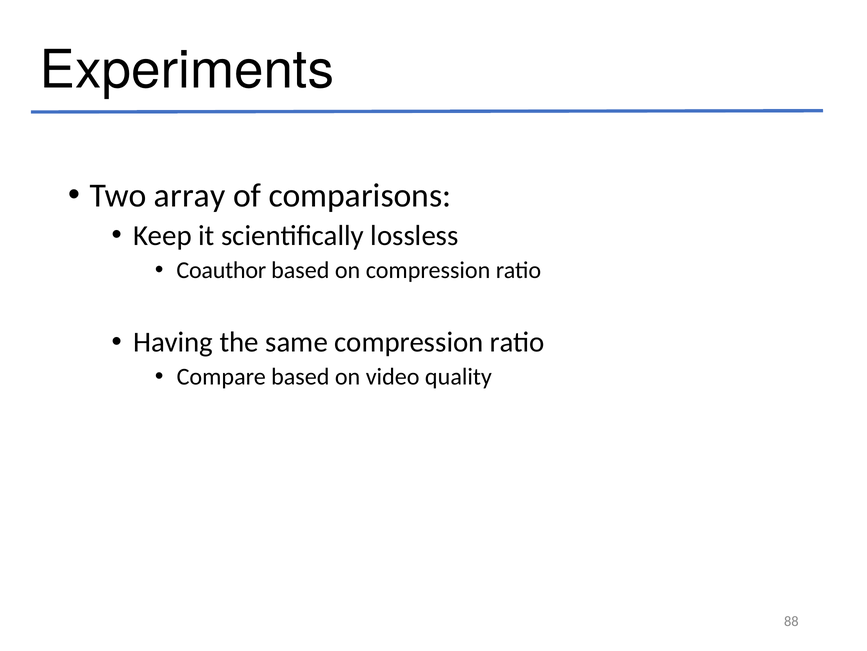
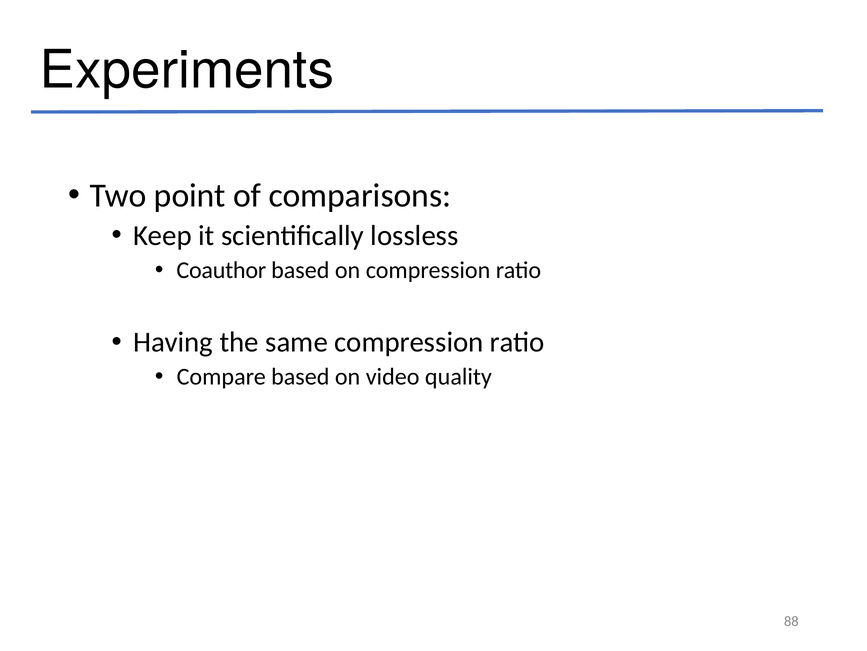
array: array -> point (190, 195)
